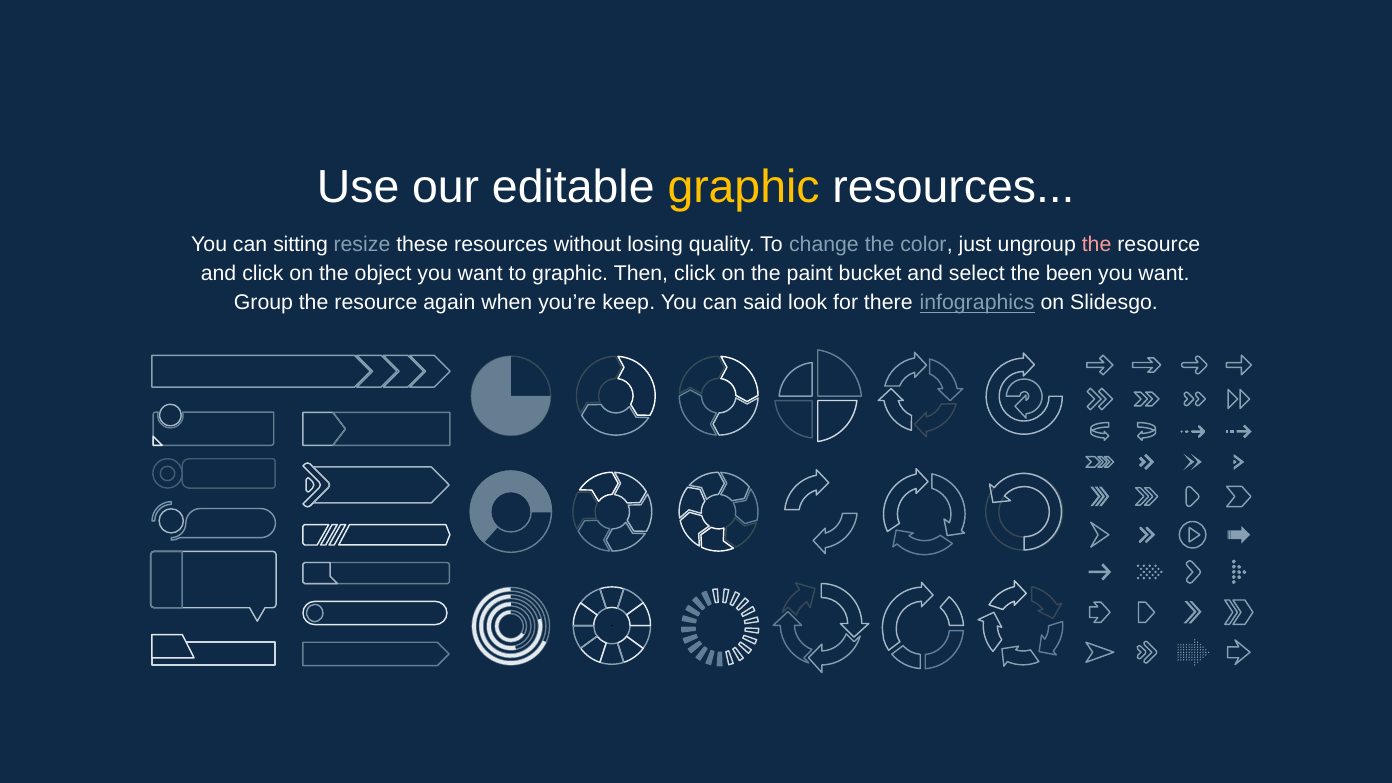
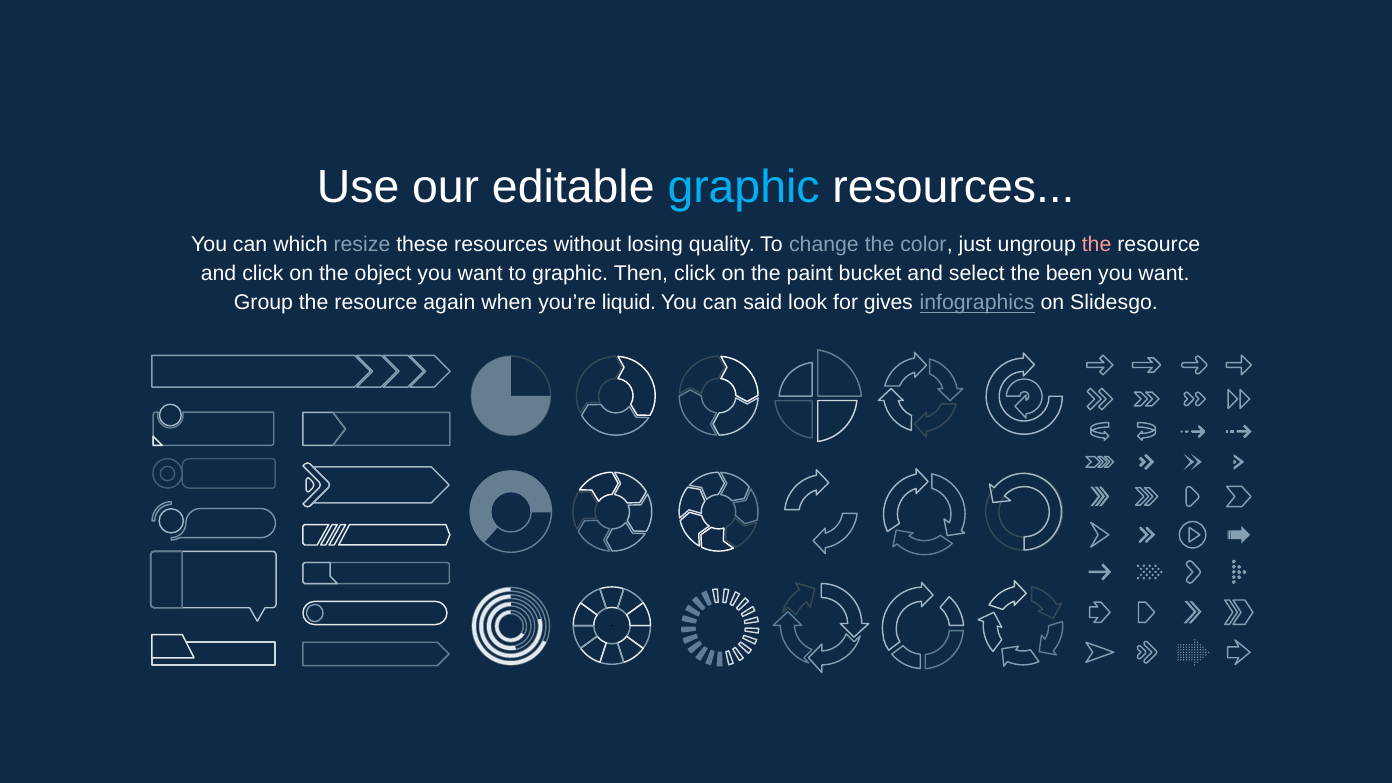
graphic colour: yellow -> light blue (744, 187)
sitting: sitting -> which (300, 244)
keep: keep -> liquid (629, 303)
there: there -> gives (888, 303)
